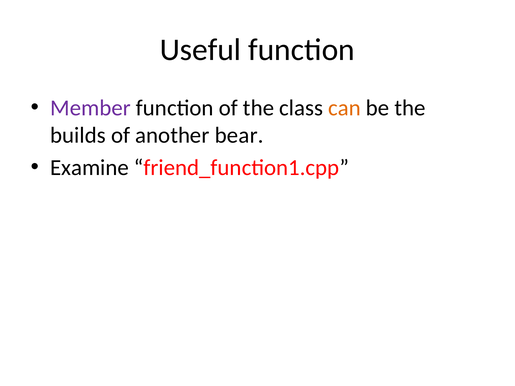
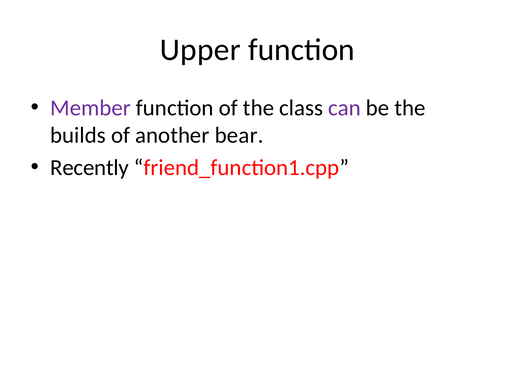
Useful: Useful -> Upper (200, 50)
can colour: orange -> purple (344, 108)
Examine: Examine -> Recently (90, 168)
